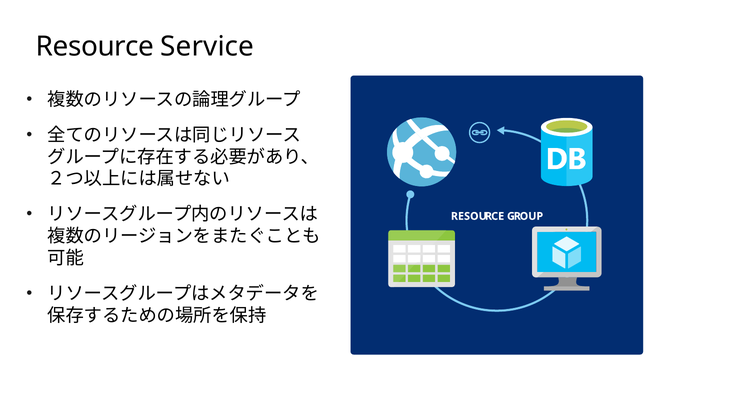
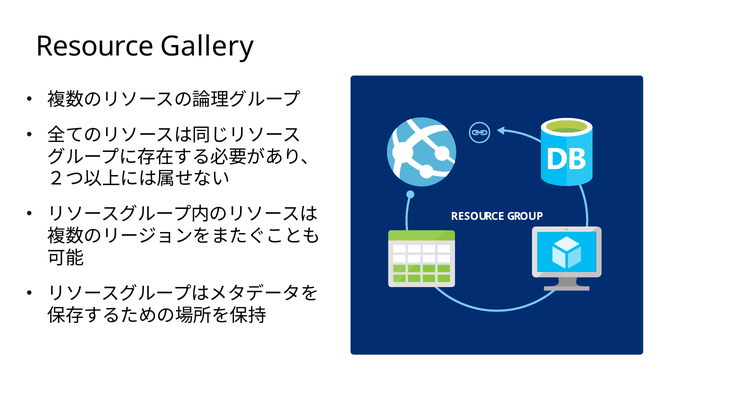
Service: Service -> Gallery (207, 47)
